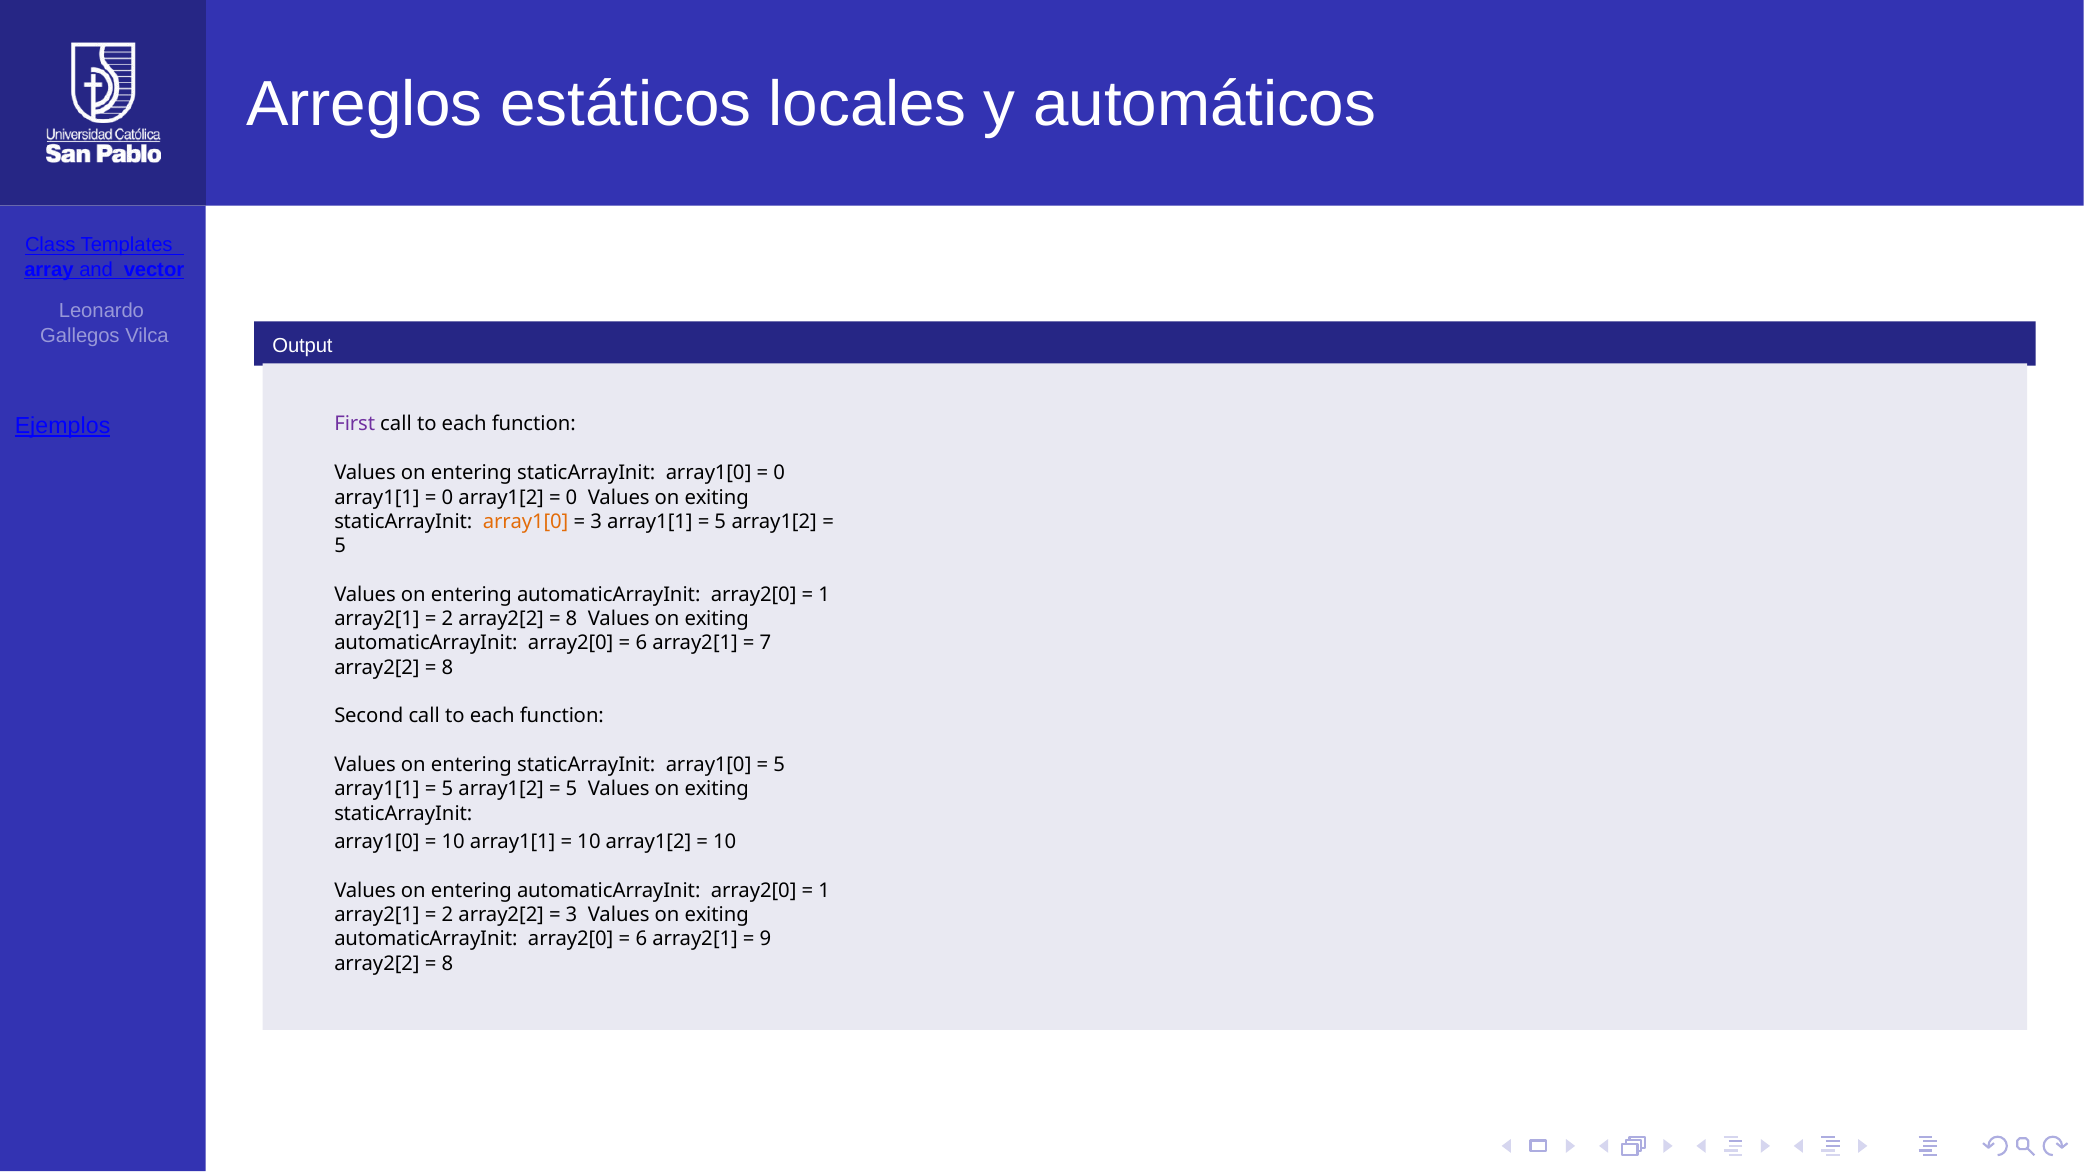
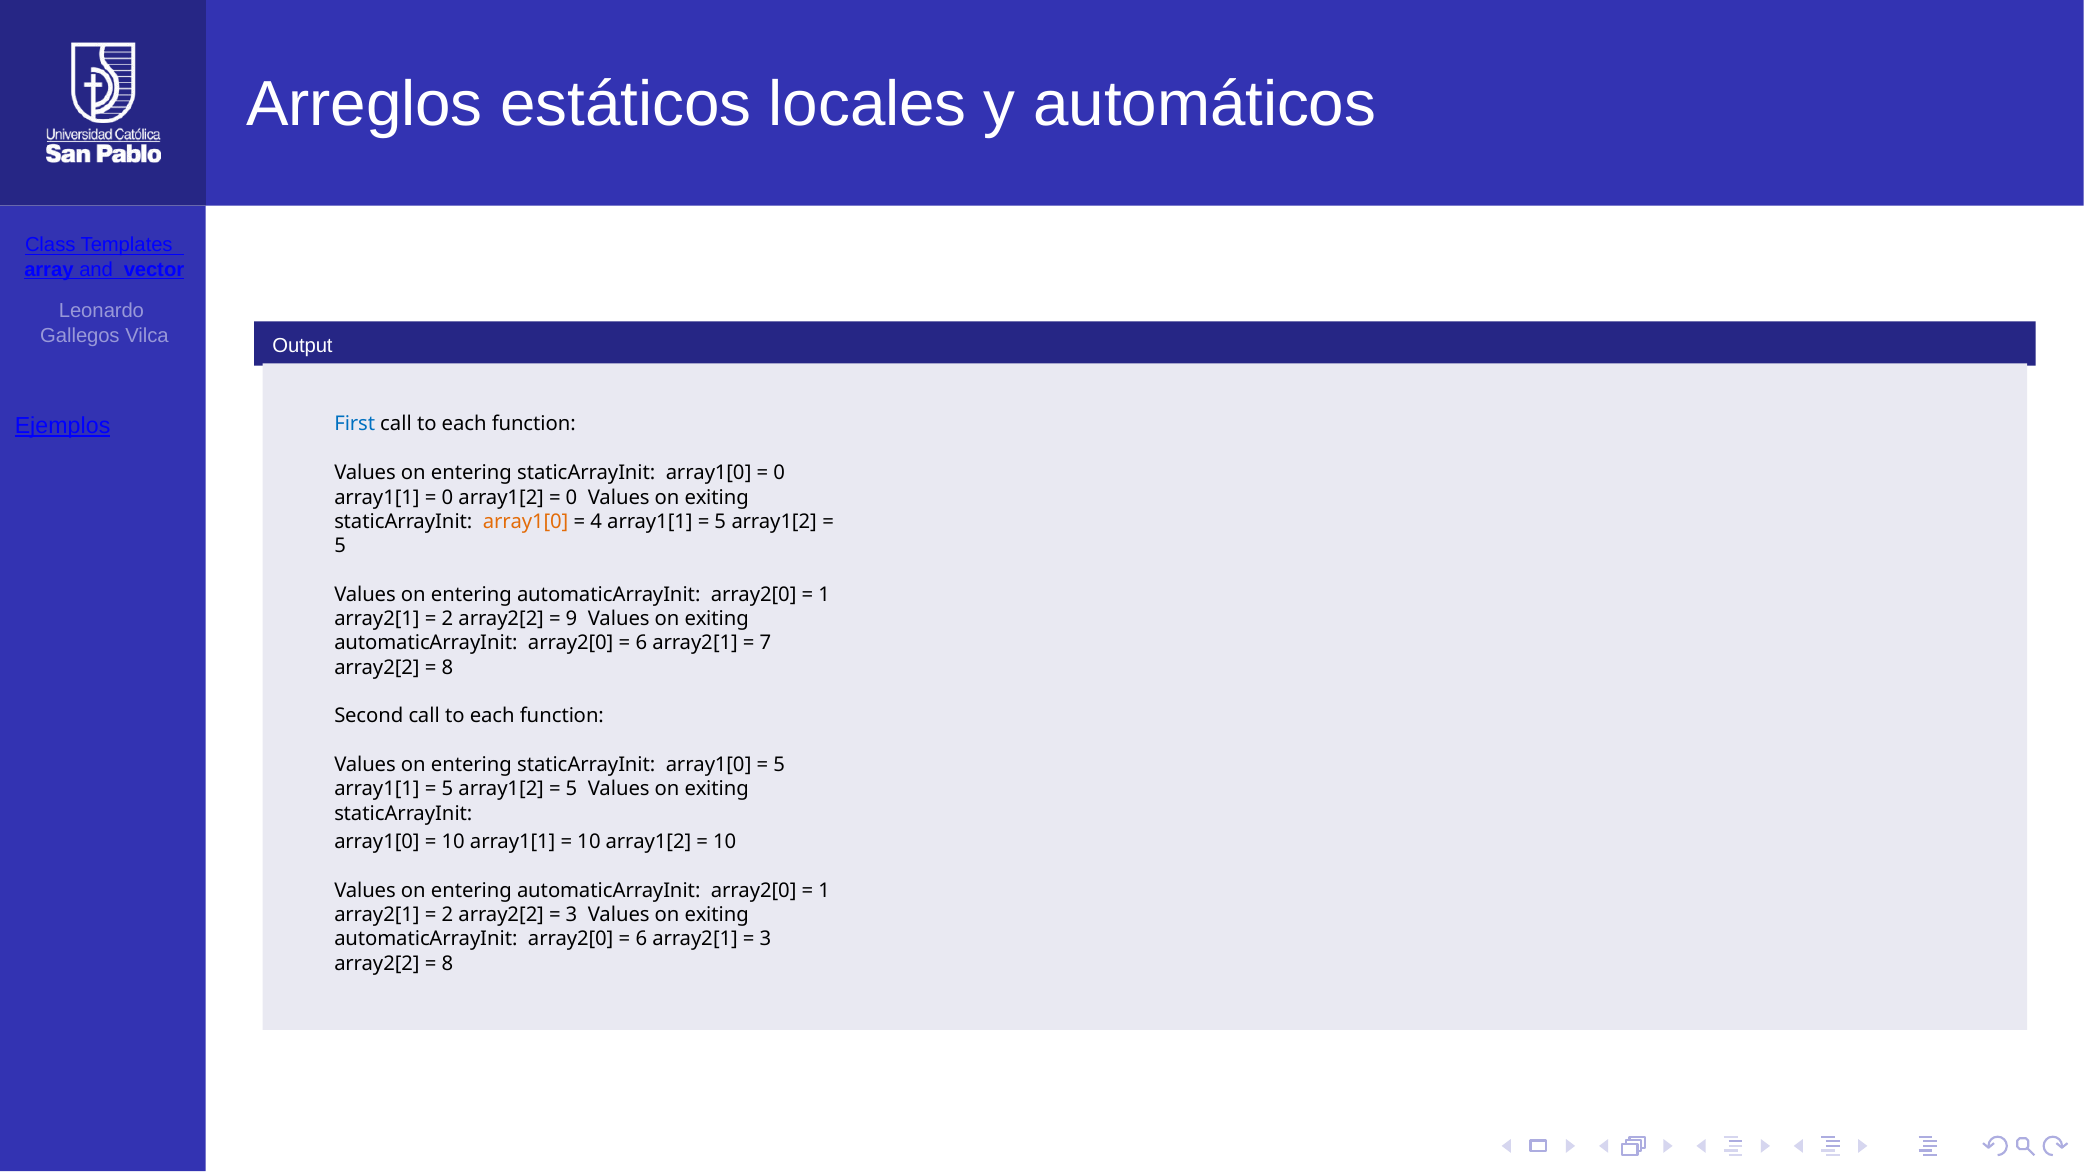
First colour: purple -> blue (355, 424)
3: 3 -> 4 (596, 522)
8: 8 -> 9 (572, 619)
9: 9 -> 3 (765, 940)
